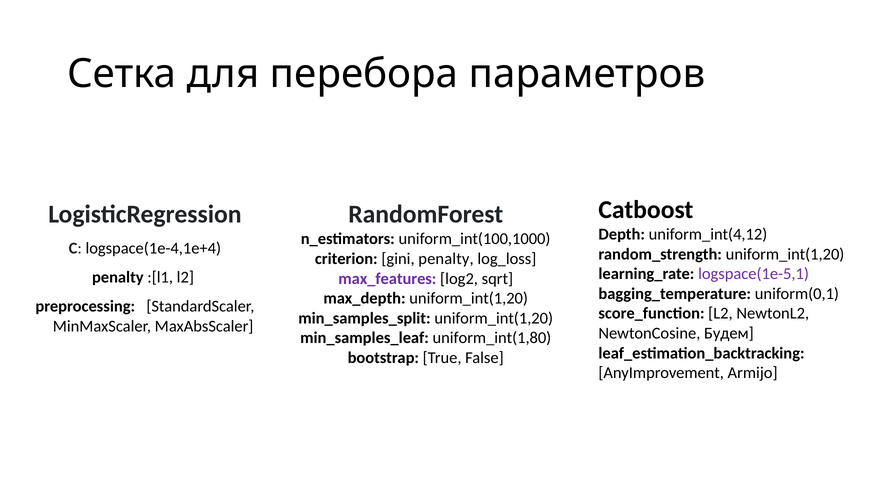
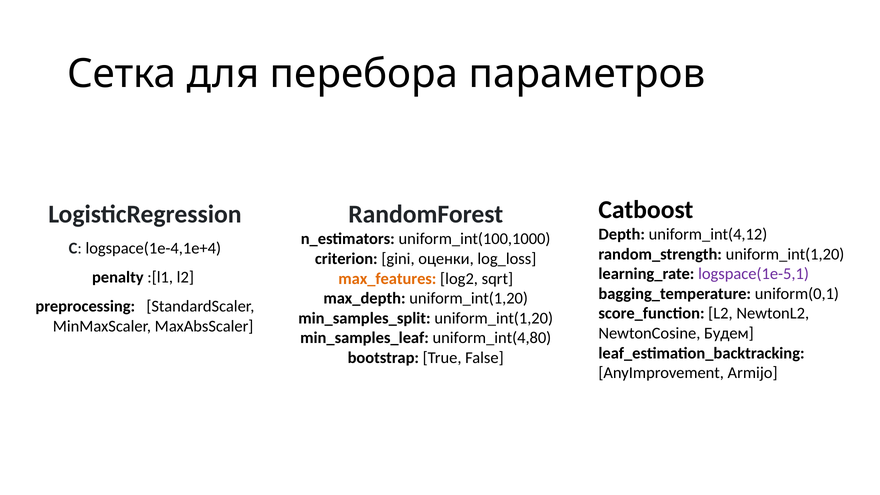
gini penalty: penalty -> оценки (446, 259)
max_features colour: purple -> orange (387, 279)
uniform_int(1,80: uniform_int(1,80 -> uniform_int(4,80 (492, 338)
